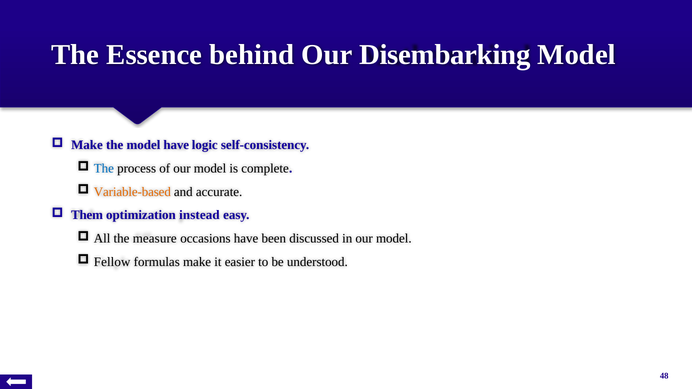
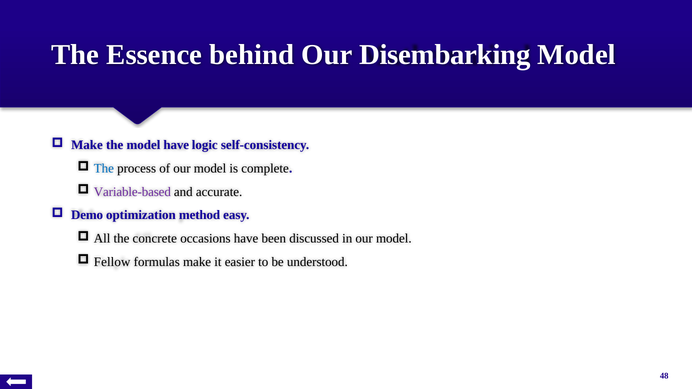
Variable-based colour: orange -> purple (132, 192)
Them: Them -> Demo (87, 215)
instead: instead -> method (200, 215)
measure: measure -> concrete (155, 239)
